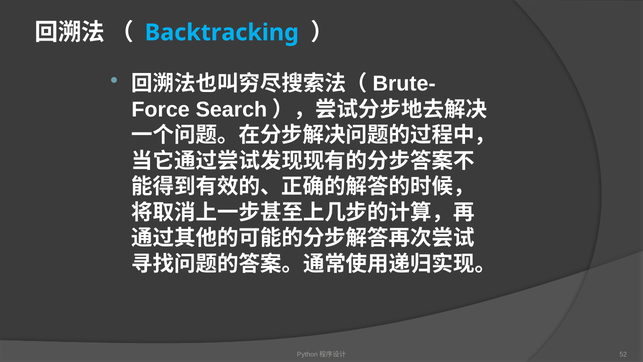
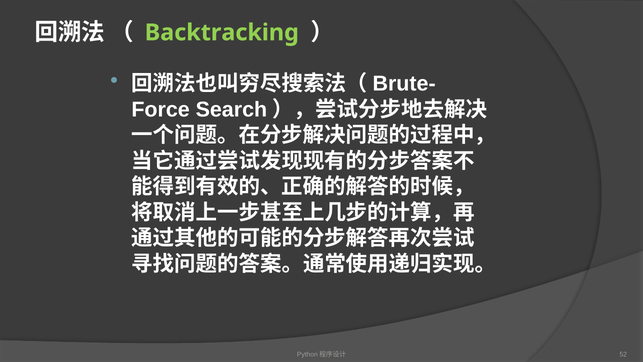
Backtracking colour: light blue -> light green (222, 33)
